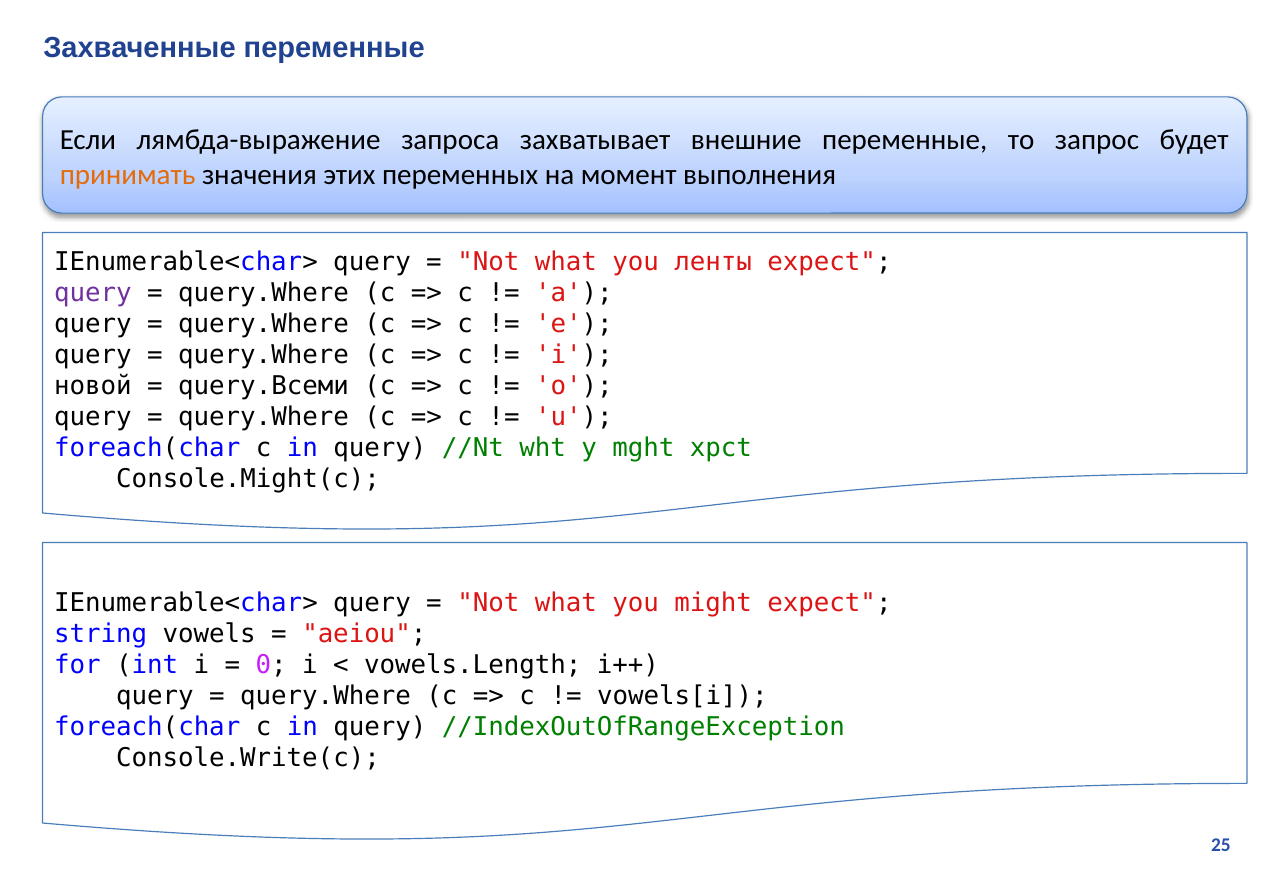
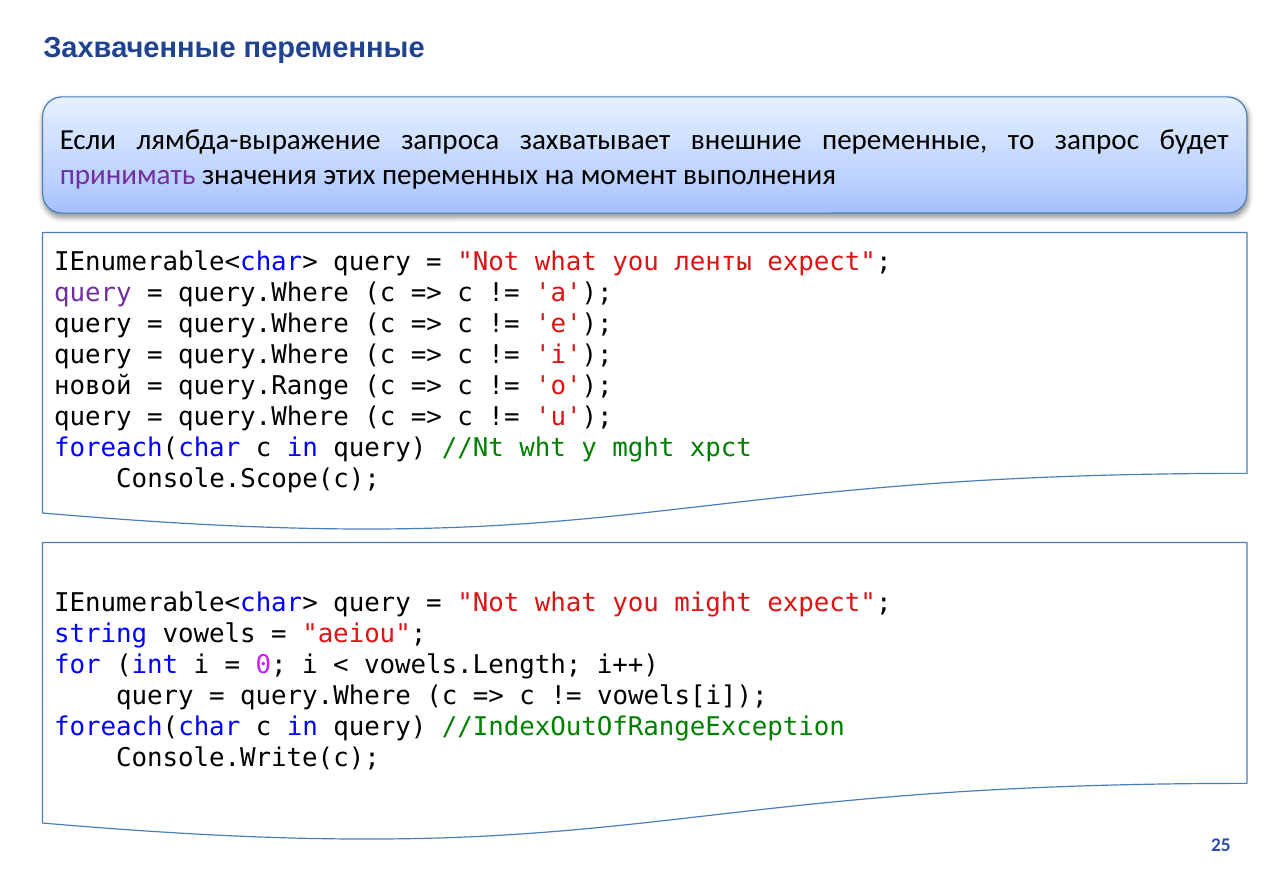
принимать colour: orange -> purple (128, 174)
query.Всеми: query.Всеми -> query.Range (264, 386)
Console.Might(c: Console.Might(c -> Console.Scope(c (248, 479)
